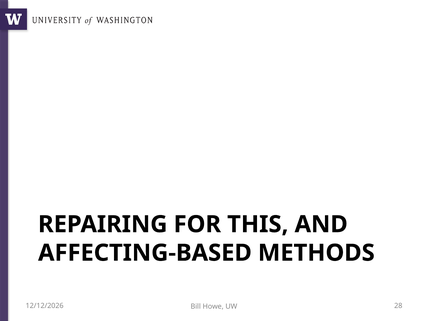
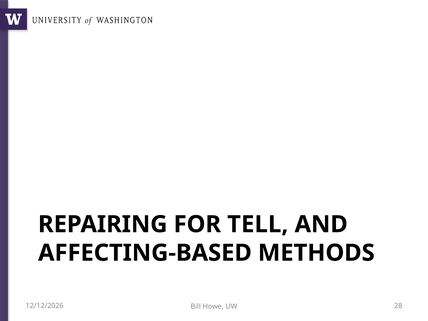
THIS: THIS -> TELL (258, 224)
